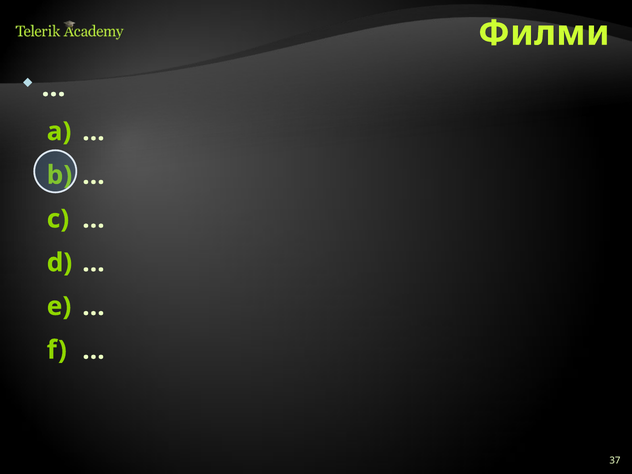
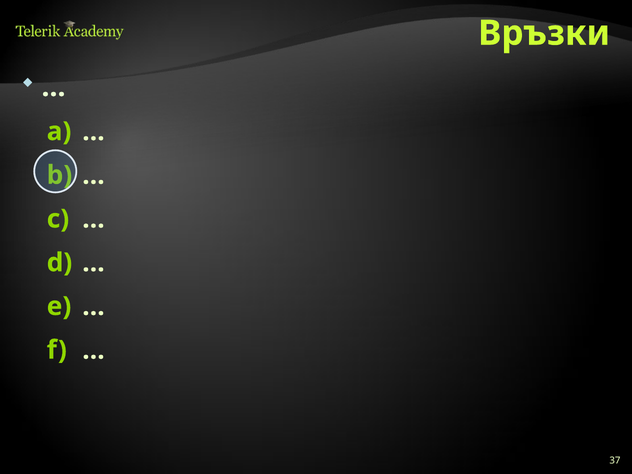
Филми: Филми -> Връзки (544, 33)
